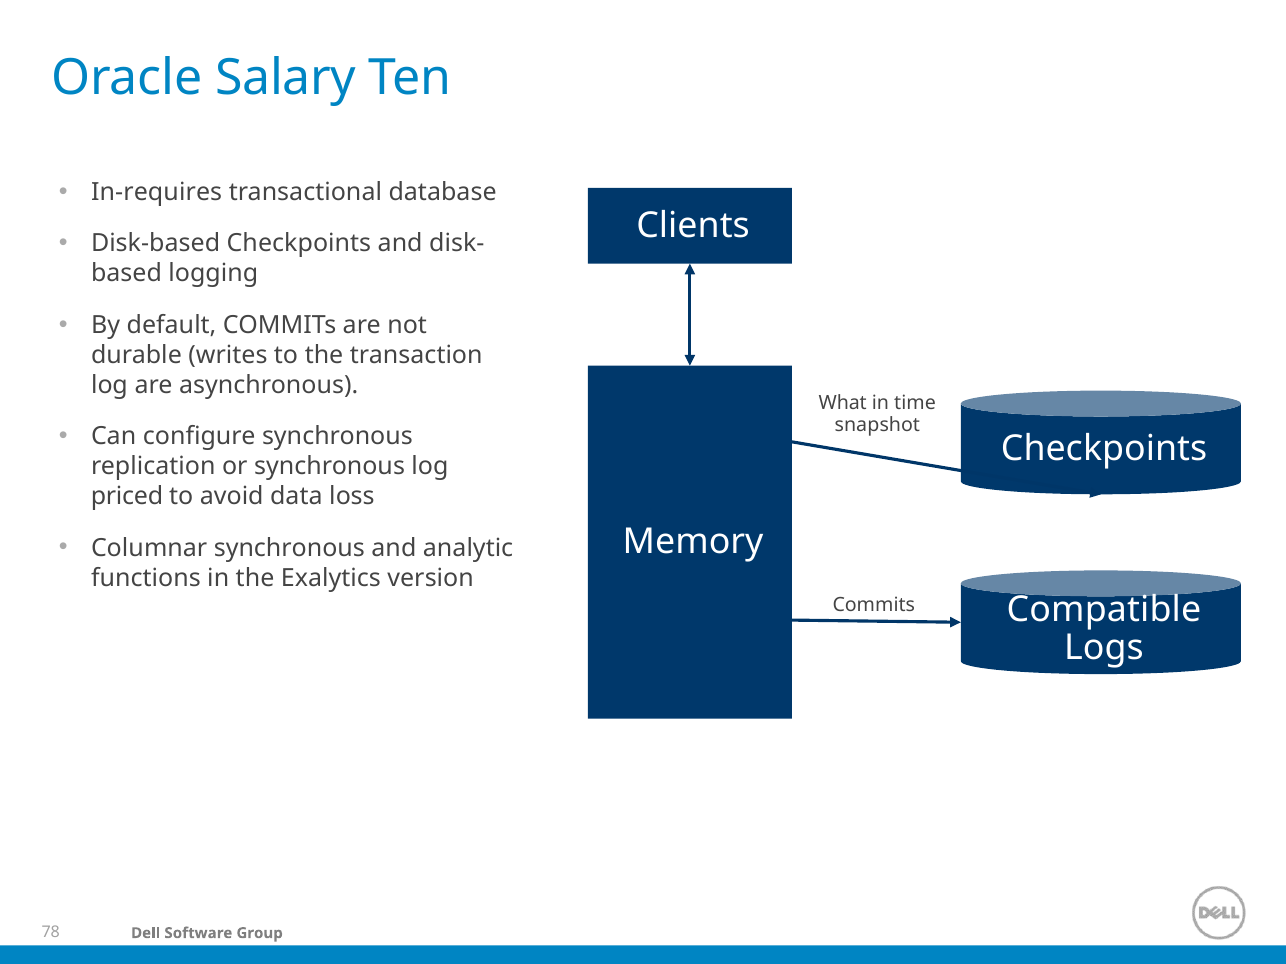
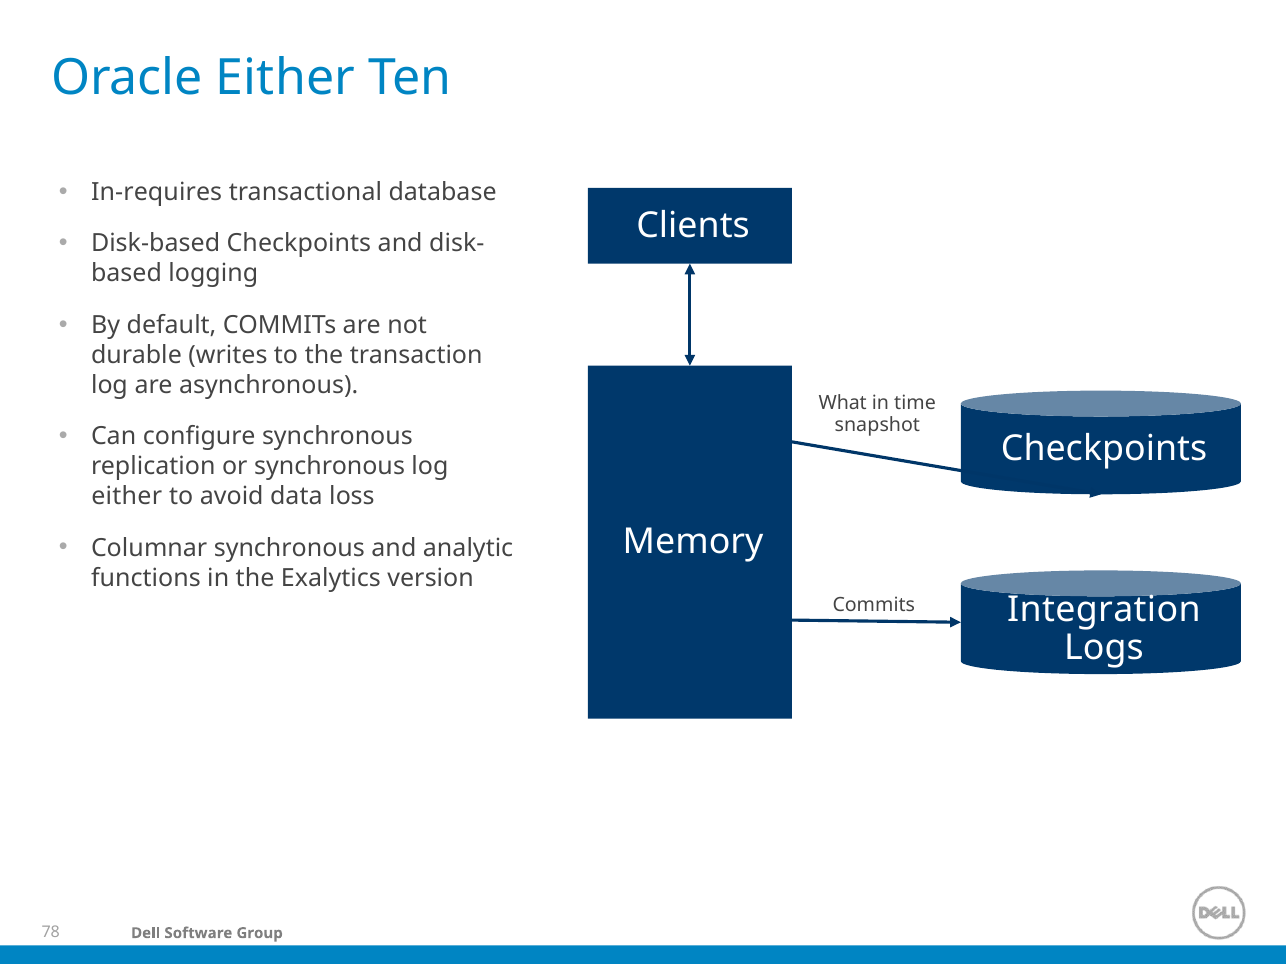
Oracle Salary: Salary -> Either (286, 78)
priced: priced -> either (127, 497)
Compatible: Compatible -> Integration (1104, 610)
